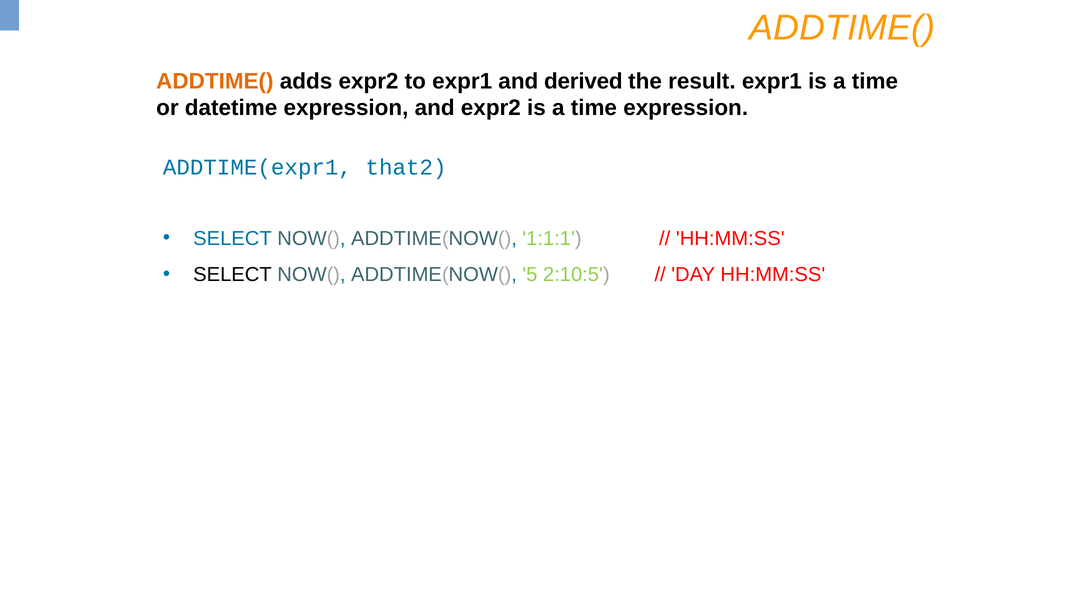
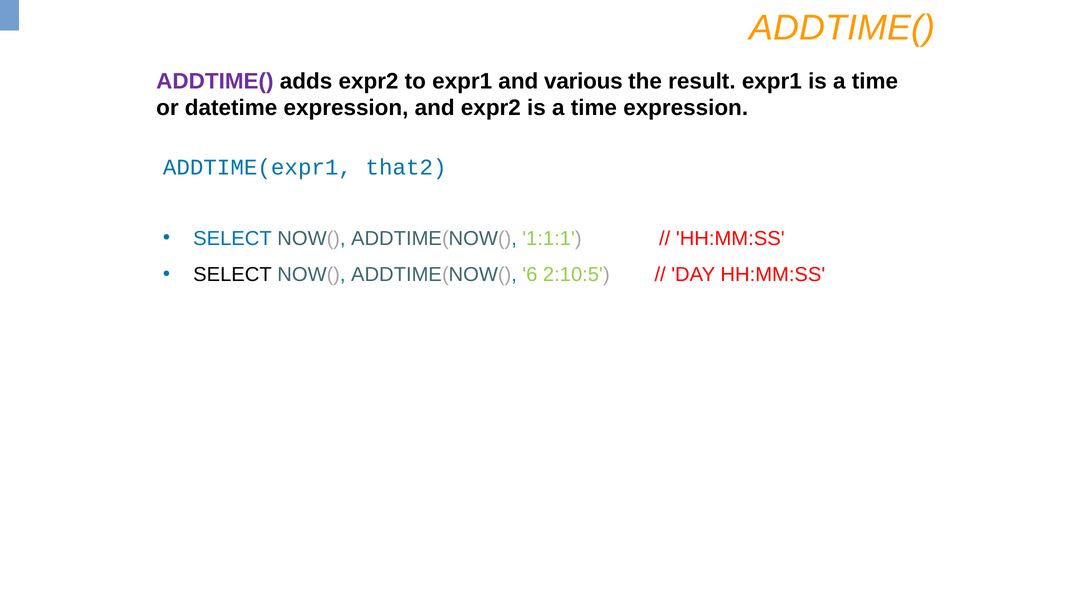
ADDTIME( colour: orange -> purple (215, 81)
derived: derived -> various (583, 81)
5: 5 -> 6 (530, 275)
